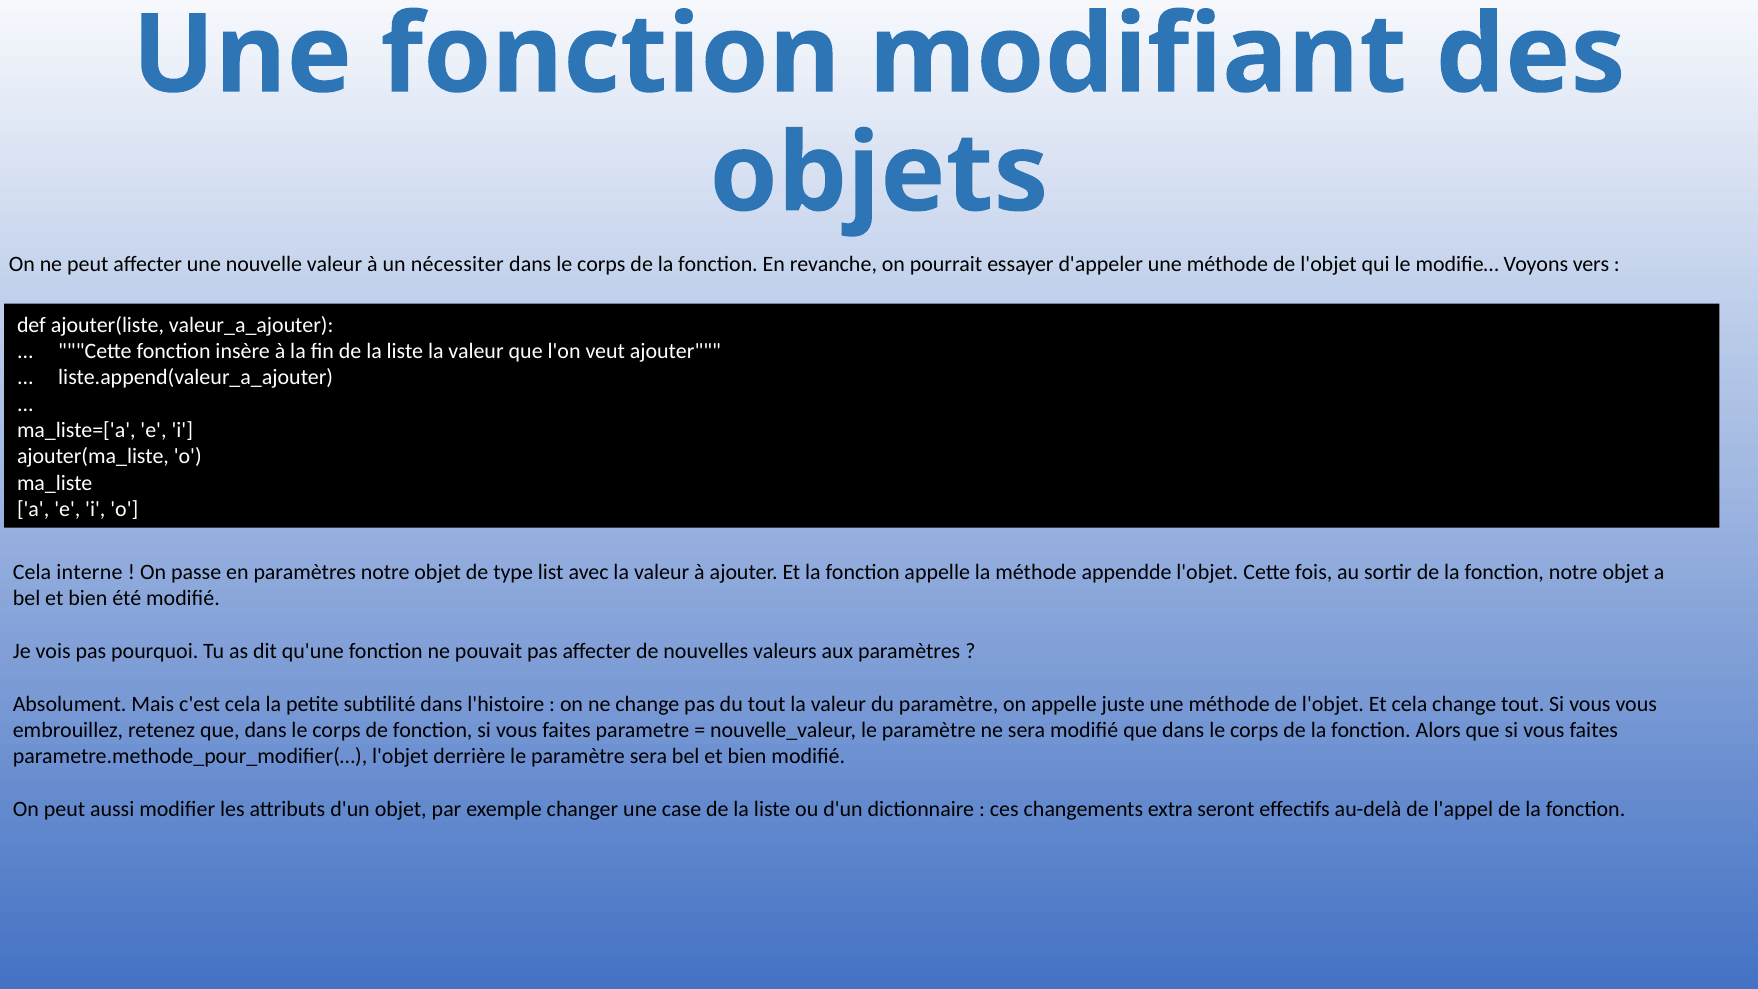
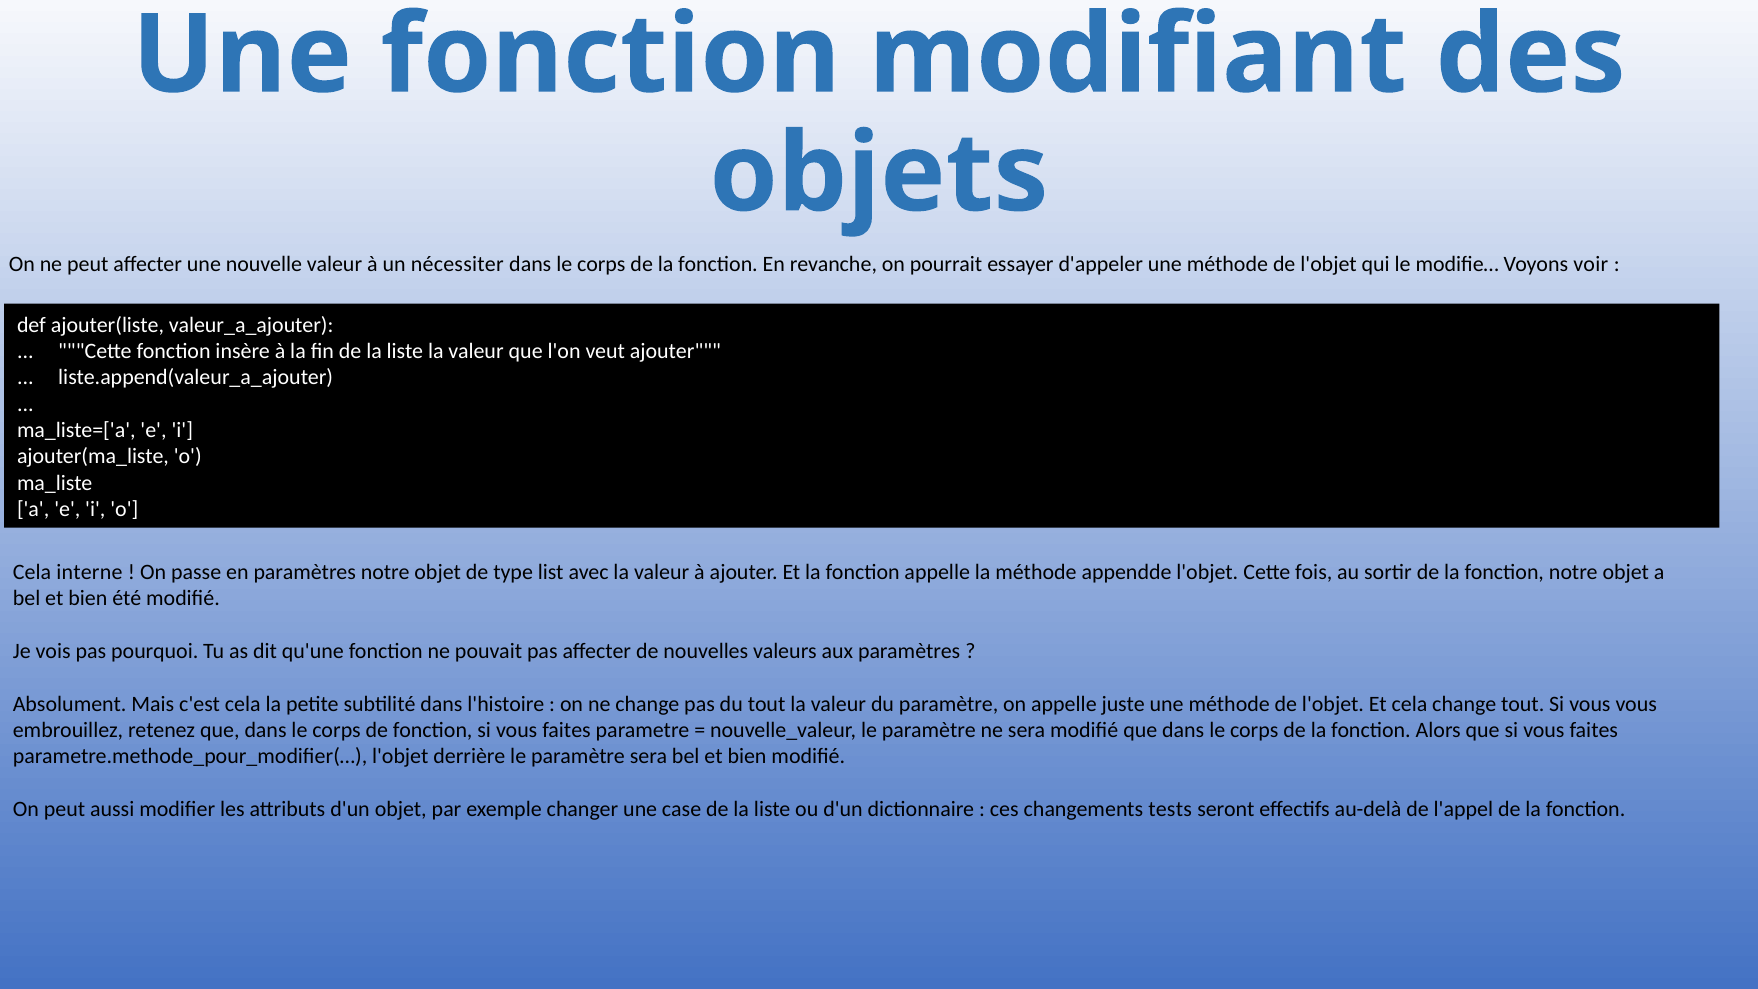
vers: vers -> voir (1591, 264)
extra: extra -> tests (1170, 809)
